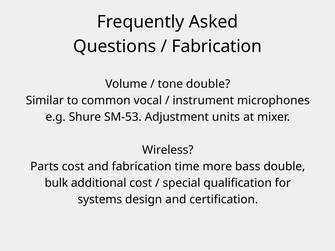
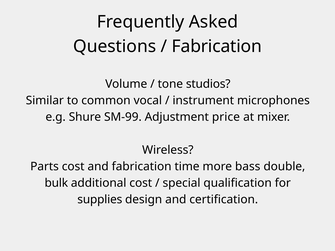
tone double: double -> studios (208, 84)
SM-53: SM-53 -> SM-99 (123, 117)
units: units -> price (226, 117)
systems: systems -> supplies (100, 200)
